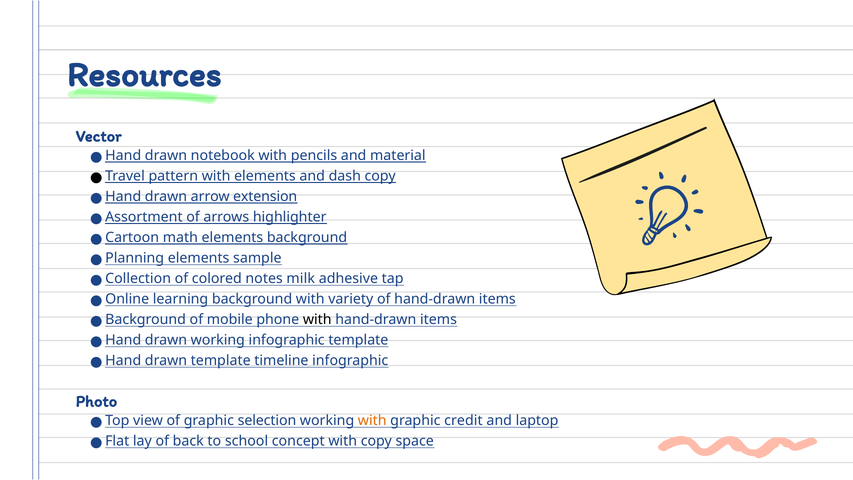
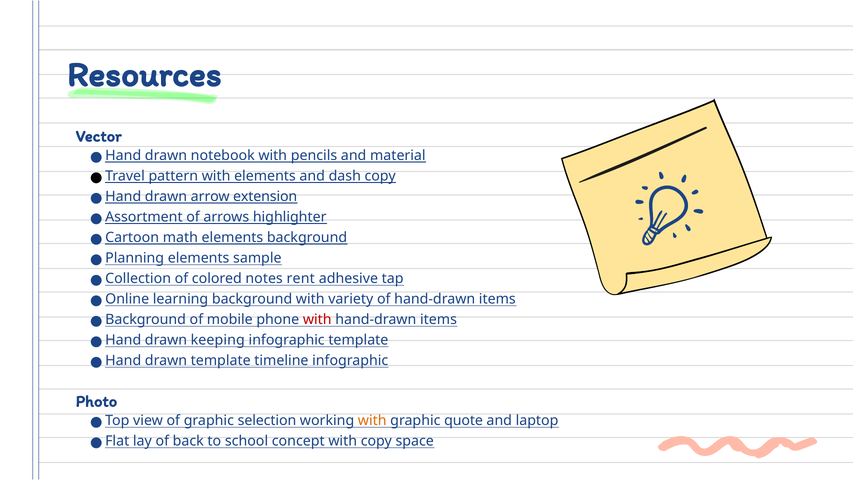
milk: milk -> rent (301, 279)
with colour: black -> red (317, 320)
drawn working: working -> keeping (218, 340)
credit: credit -> quote (464, 421)
